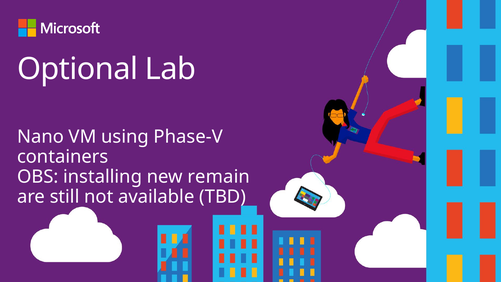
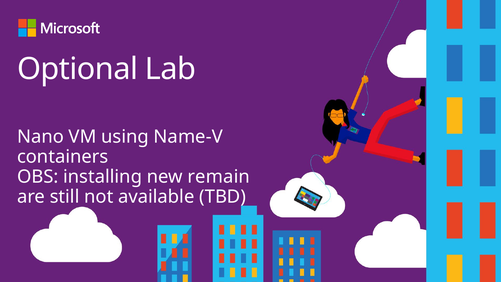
Phase-V: Phase-V -> Name-V (188, 137)
